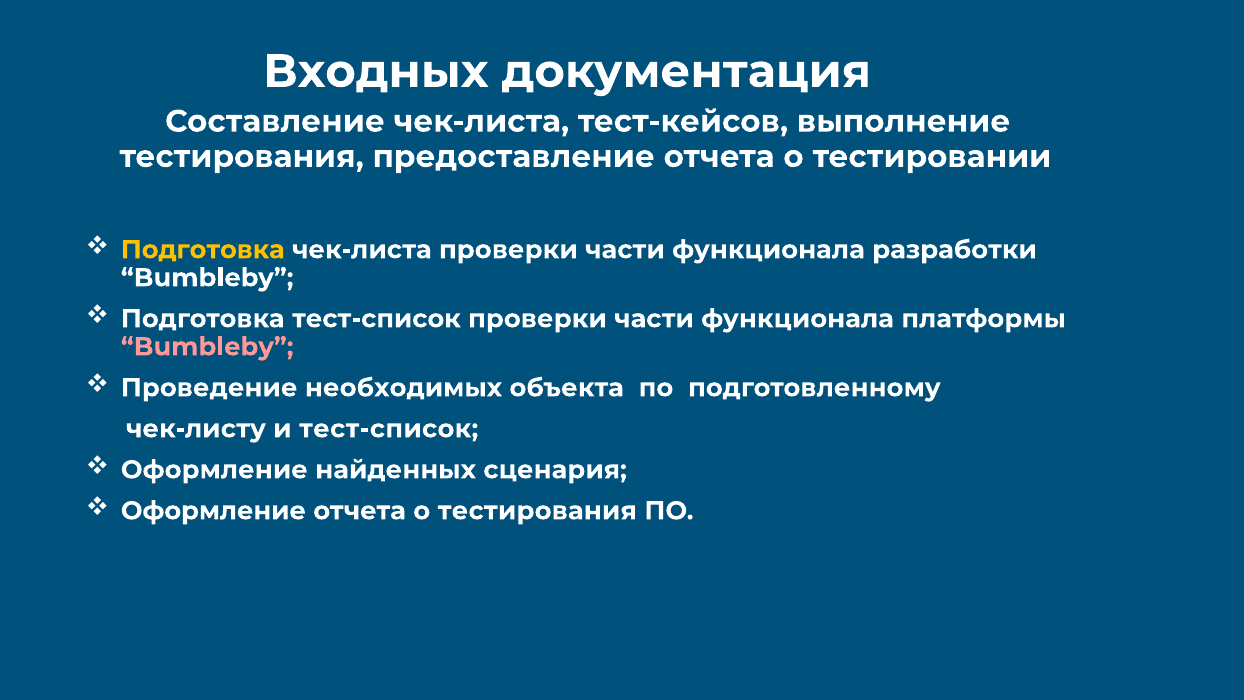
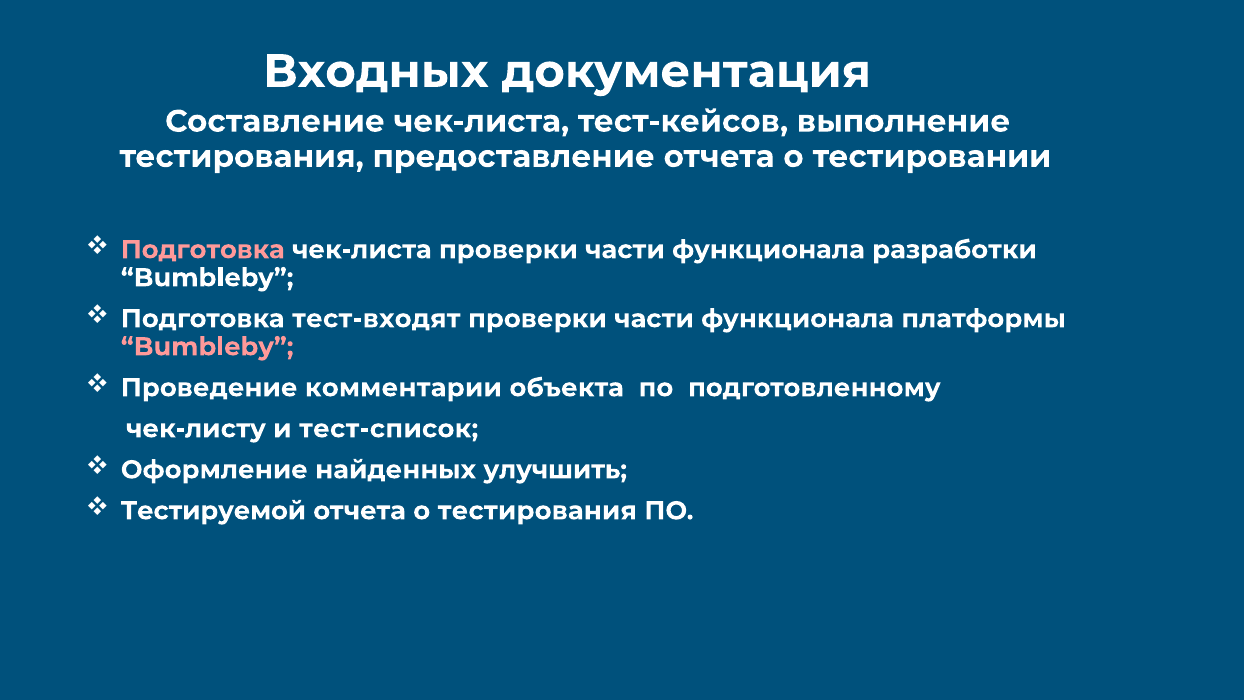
Подготовка colour: yellow -> pink (203, 250)
Подготовка тест-список: тест-список -> тест-входят (376, 319)
необходимых: необходимых -> комментарии (403, 388)
сценария: сценария -> улучшить (555, 470)
Оформление: Оформление -> Тестируемой (213, 511)
